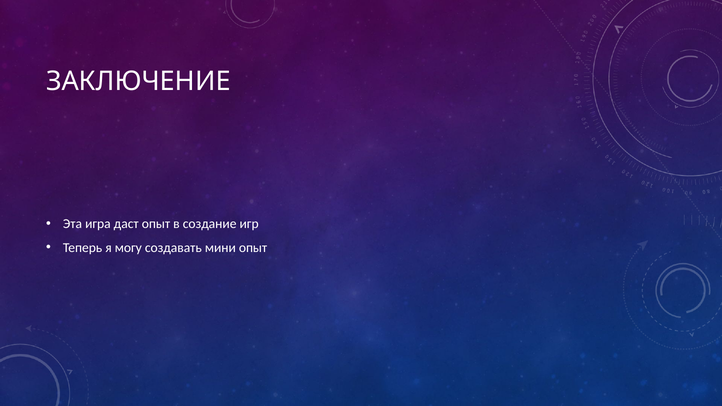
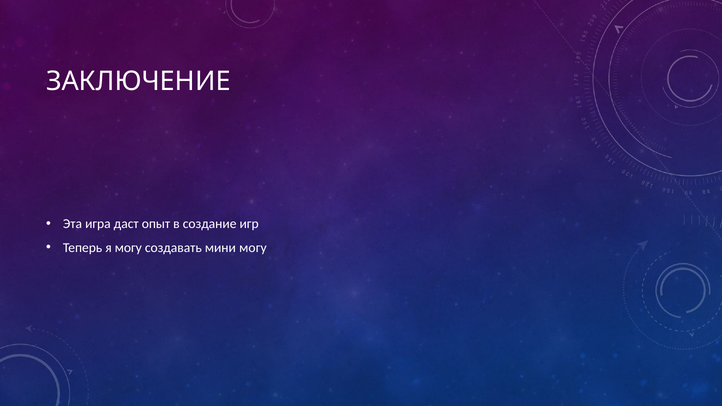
мини опыт: опыт -> могу (253, 248)
